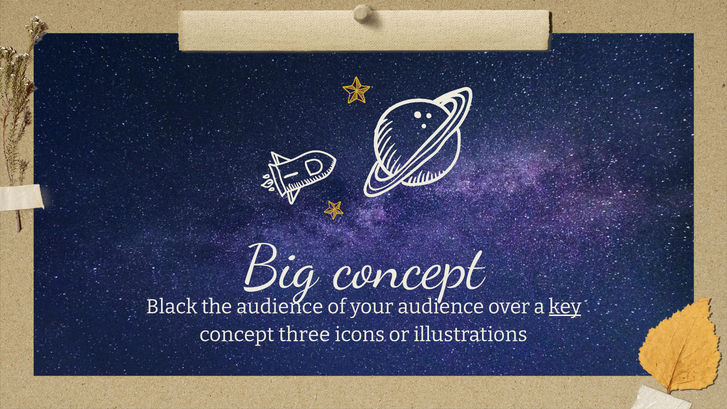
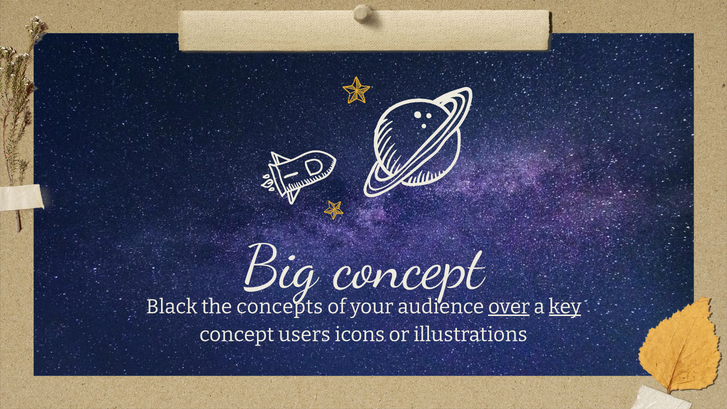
the audience: audience -> concepts (280, 307)
over underline: none -> present (509, 307)
three: three -> users (304, 334)
